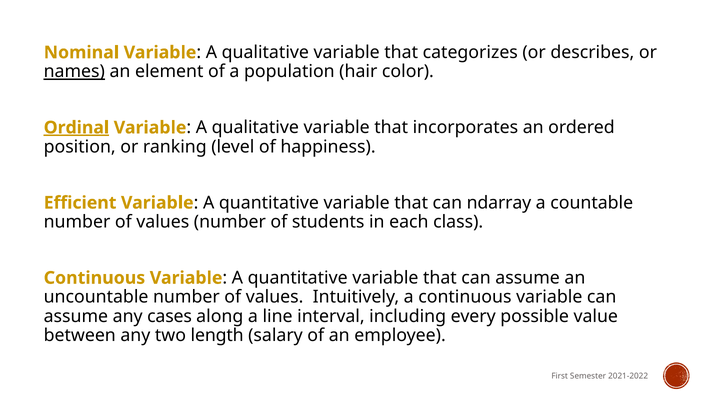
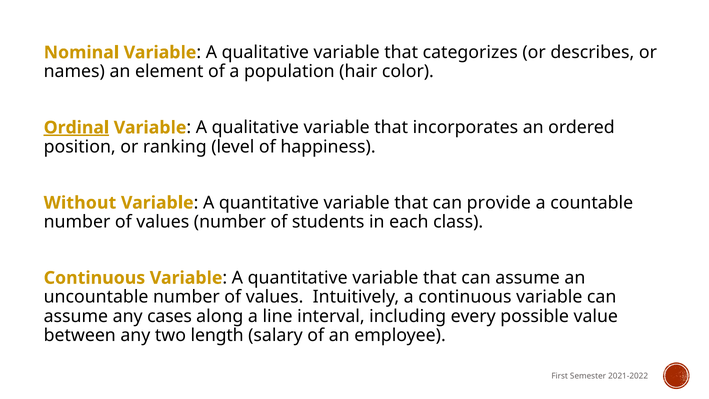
names underline: present -> none (74, 72)
Efficient: Efficient -> Without (80, 203)
ndarray: ndarray -> provide (499, 203)
